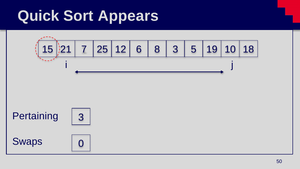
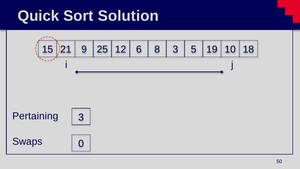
Appears: Appears -> Solution (128, 16)
7: 7 -> 9 (84, 49)
